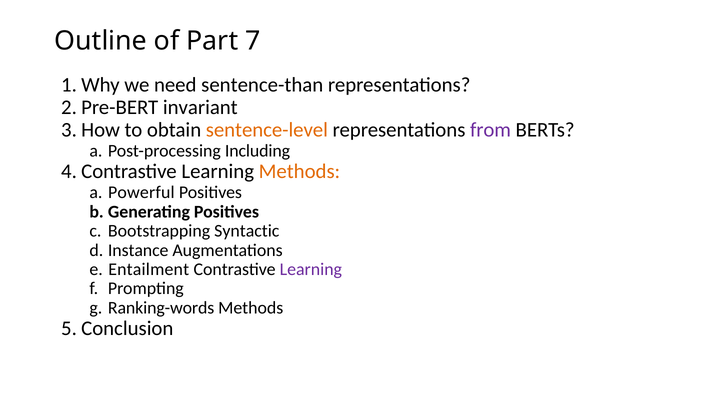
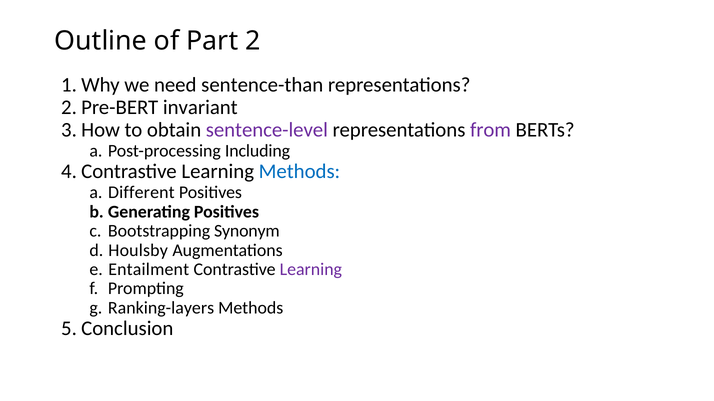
7: 7 -> 2 (253, 41)
sentence-level colour: orange -> purple (267, 130)
Methods colour: orange -> blue (299, 172)
Powerful: Powerful -> Different (141, 193)
Syntactic: Syntactic -> Synonym (247, 231)
Instance: Instance -> Houlsby (138, 251)
Ranking-words: Ranking-words -> Ranking-layers (161, 308)
